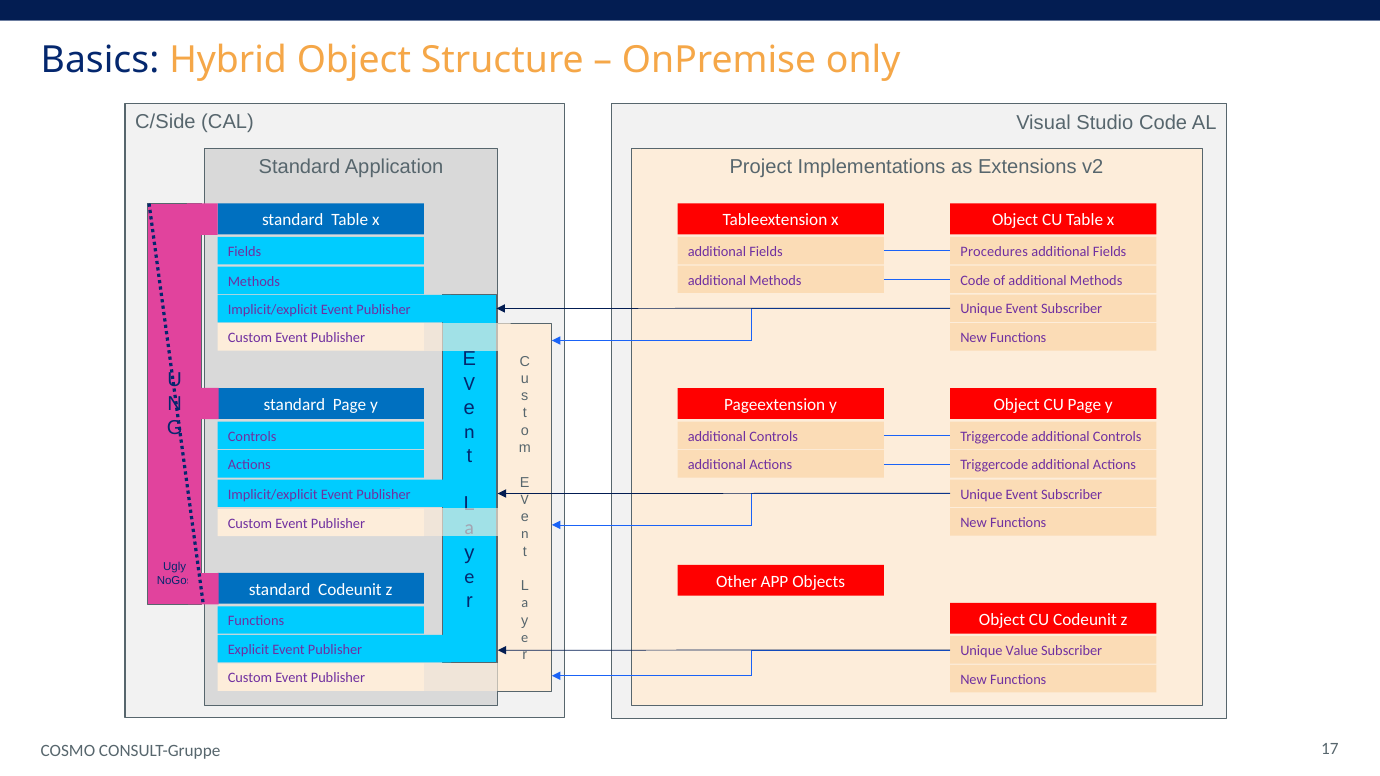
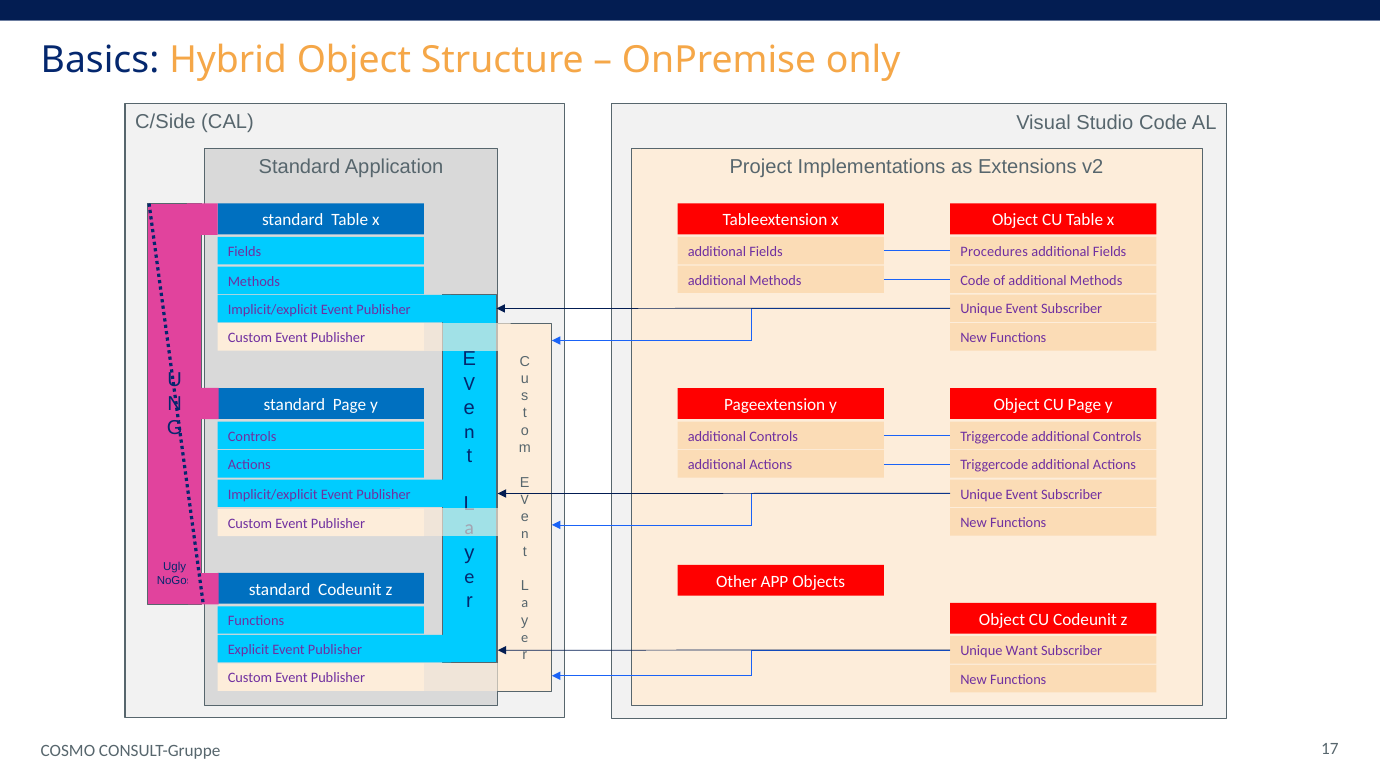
Value: Value -> Want (1022, 651)
